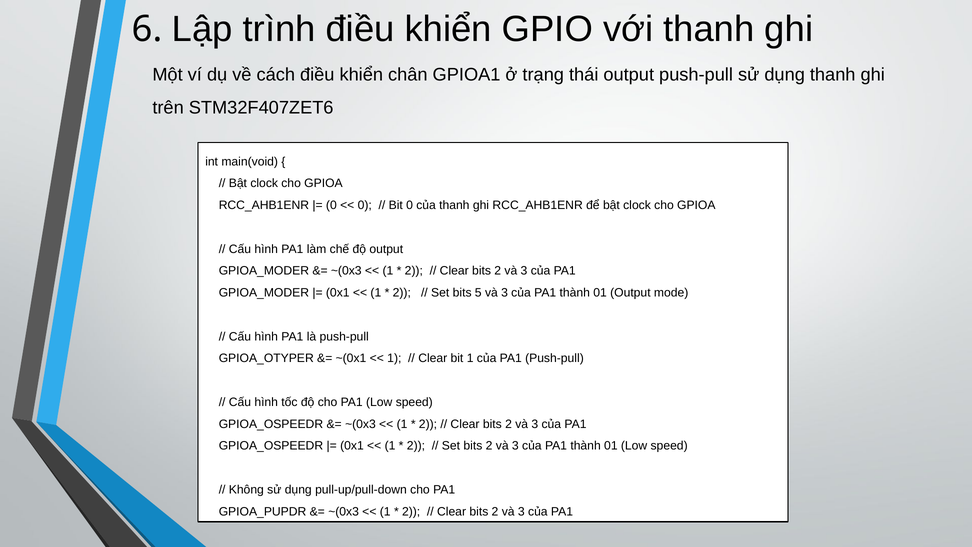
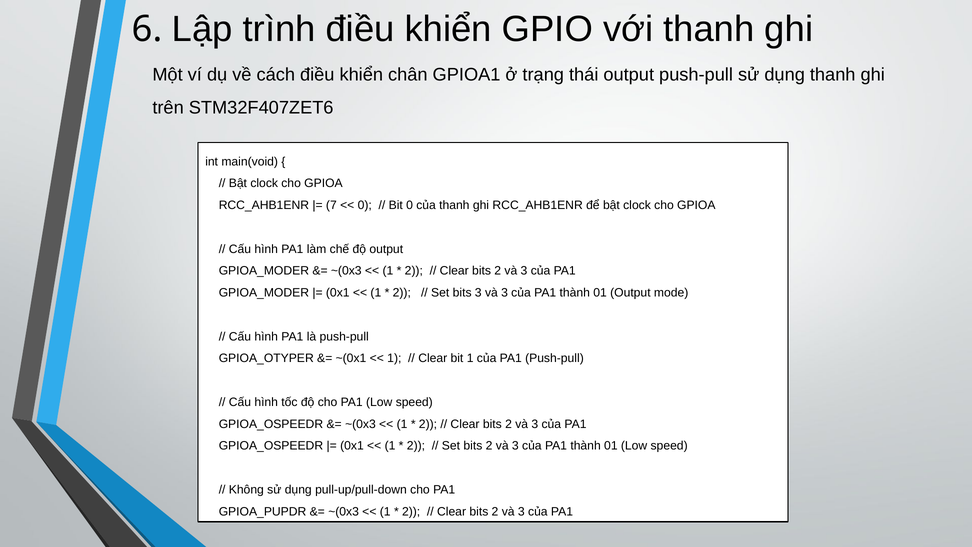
0: 0 -> 7 (331, 205)
bits 5: 5 -> 3 (478, 293)
